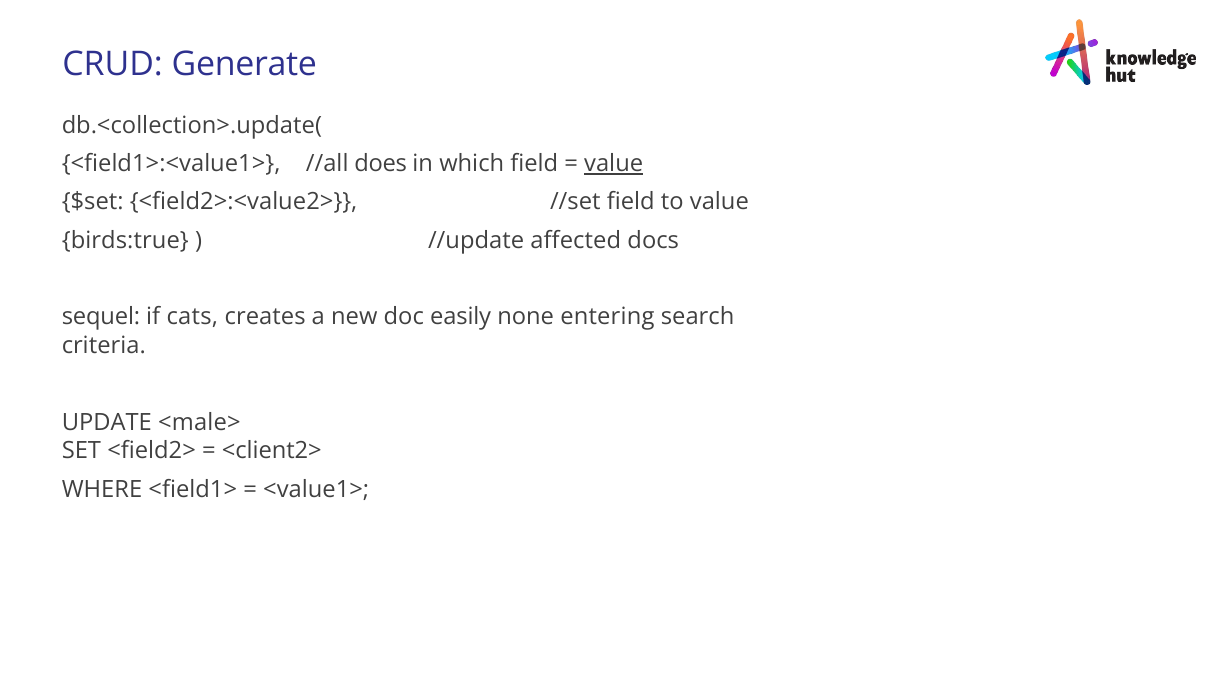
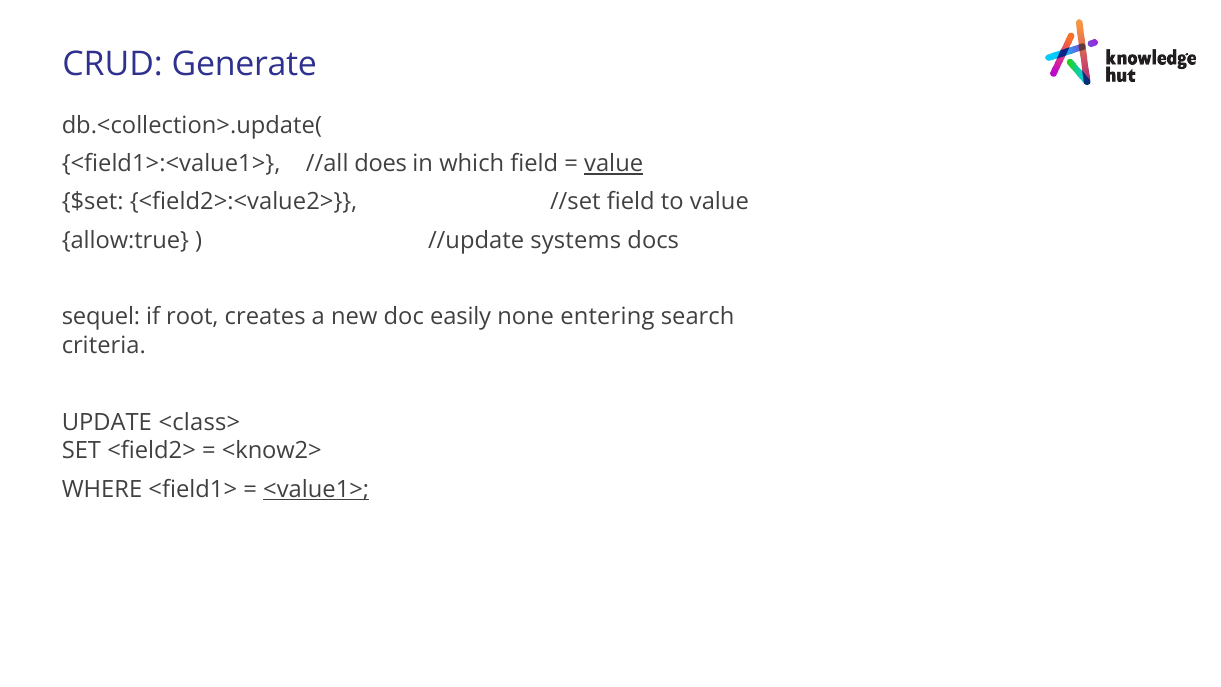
birds:true: birds:true -> allow:true (125, 240)
affected: affected -> systems (576, 240)
cats: cats -> root (192, 317)
<male>: <male> -> <class> (199, 422)
<client2>: <client2> -> <know2> (272, 451)
<value1> underline: none -> present (316, 489)
